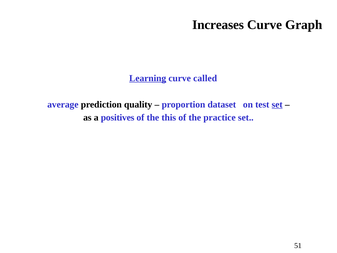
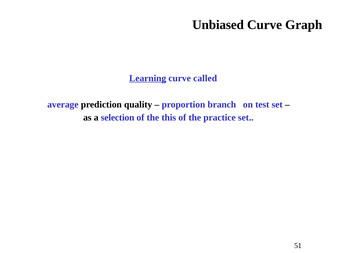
Increases: Increases -> Unbiased (218, 25)
dataset: dataset -> branch (222, 104)
set underline: present -> none (277, 104)
positives: positives -> selection (118, 117)
